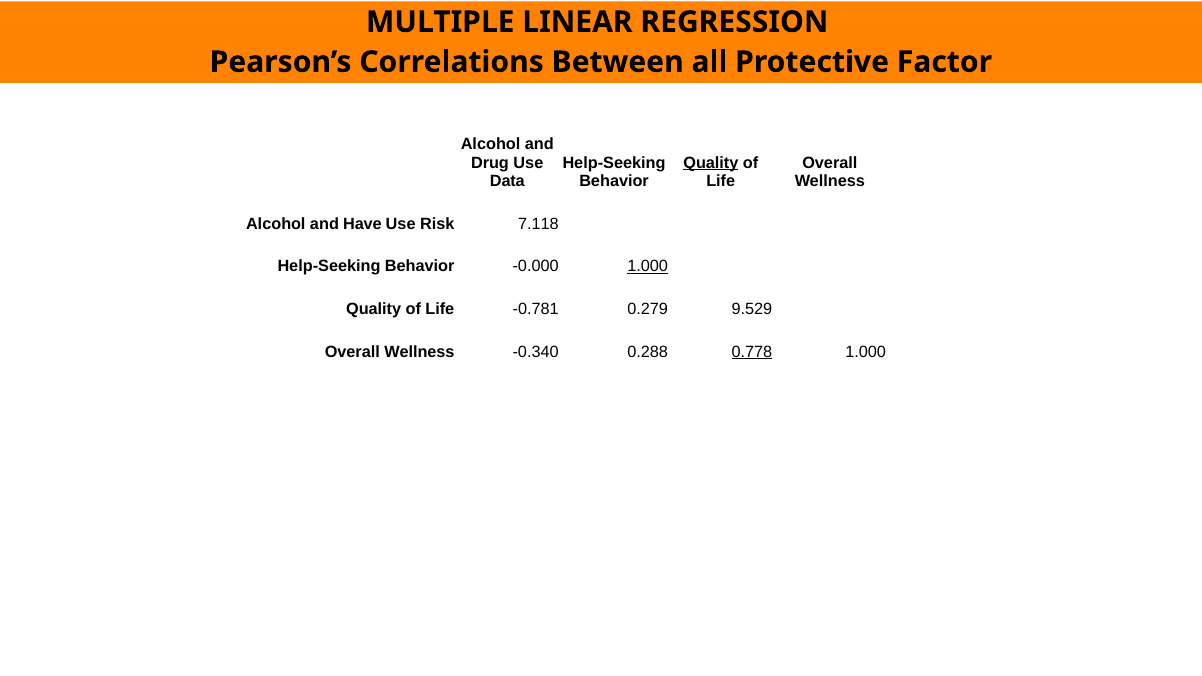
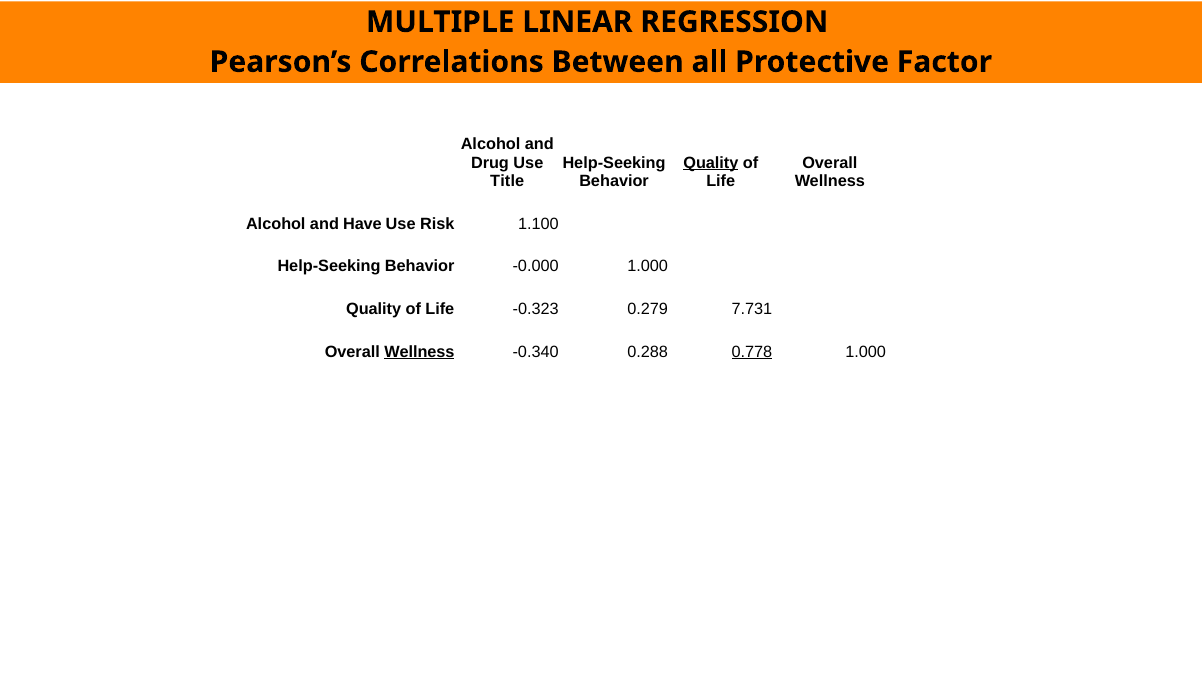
Data: Data -> Title (507, 181)
7.118: 7.118 -> 1.100 (538, 224)
1.000 underline: present -> none (648, 266)
-0.781: -0.781 -> -0.323 (536, 309)
9.529: 9.529 -> 7.731 (752, 309)
Wellness underline: none -> present (419, 352)
